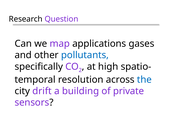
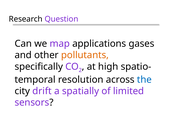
pollutants colour: blue -> orange (85, 55)
building: building -> spatially (81, 91)
private: private -> limited (129, 91)
